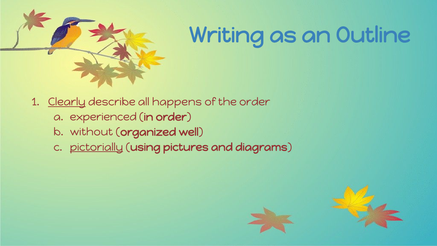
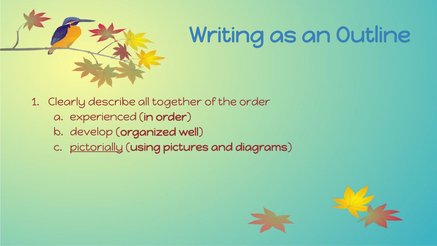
Clearly underline: present -> none (67, 102)
happens: happens -> together (177, 102)
without: without -> develop (91, 132)
